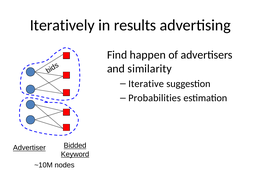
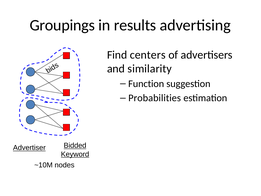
Iteratively: Iteratively -> Groupings (62, 25)
happen: happen -> centers (148, 55)
Iterative: Iterative -> Function (146, 84)
